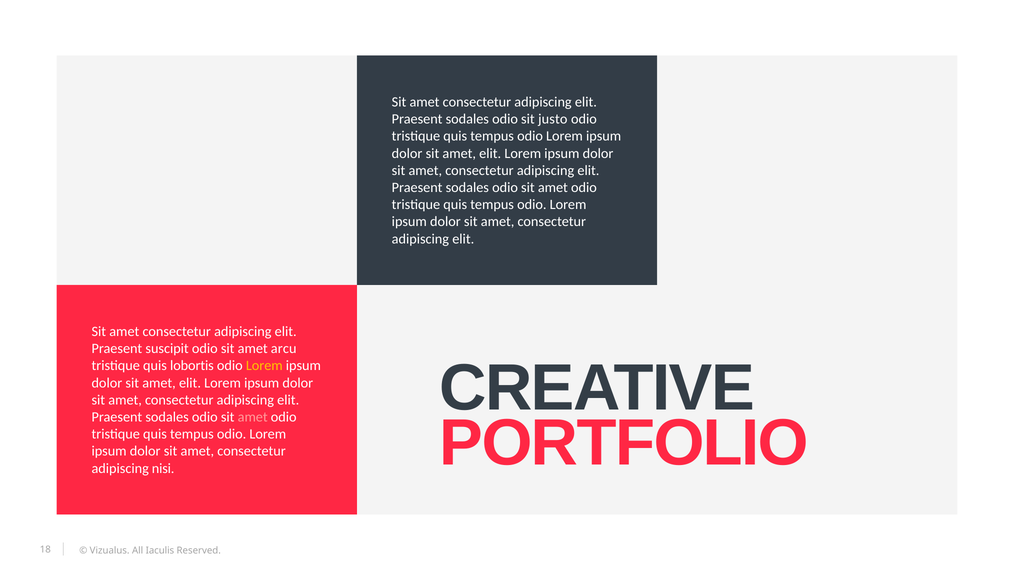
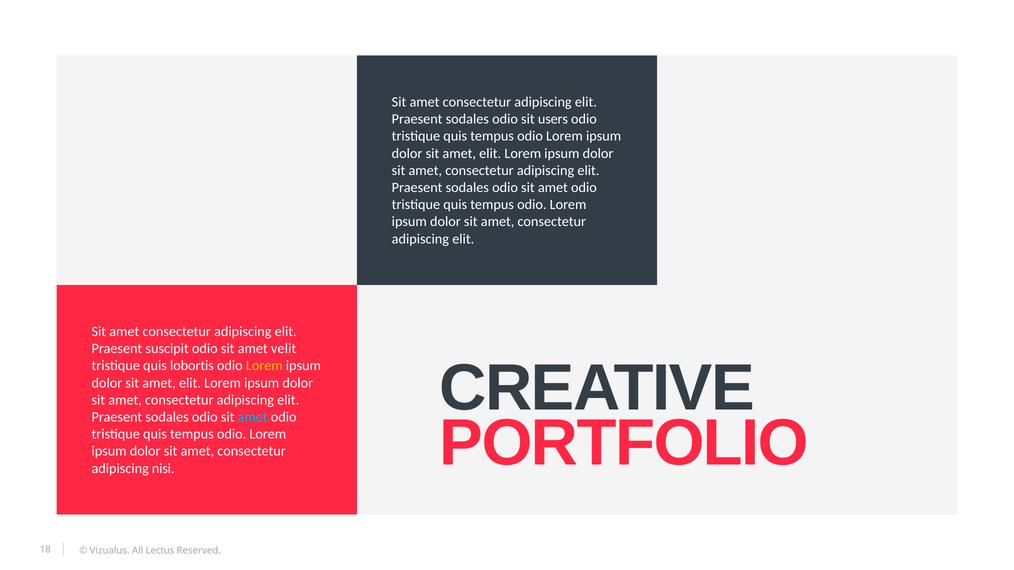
justo: justo -> users (553, 119)
arcu: arcu -> velit (284, 349)
amet colour: pink -> light blue (253, 417)
Iaculis: Iaculis -> Lectus (160, 551)
